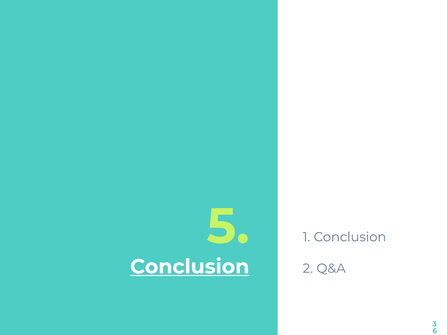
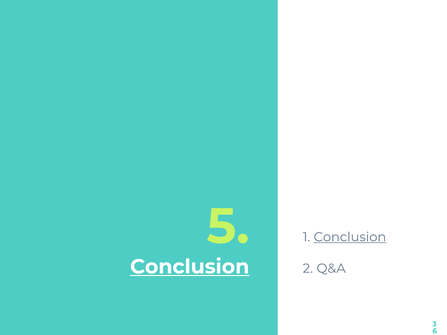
Conclusion underline: none -> present (350, 237)
